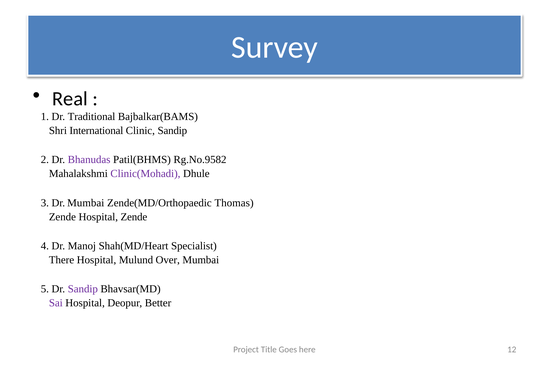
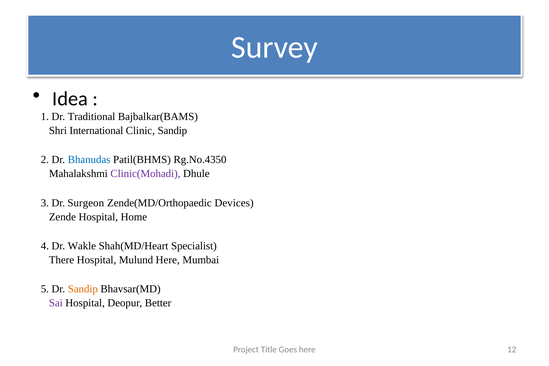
Real: Real -> Idea (70, 99)
Bhanudas colour: purple -> blue (89, 160)
Rg.No.9582: Rg.No.9582 -> Rg.No.4350 (200, 160)
Dr Mumbai: Mumbai -> Surgeon (86, 203)
Thomas: Thomas -> Devices (234, 203)
Hospital Zende: Zende -> Home (134, 217)
Manoj: Manoj -> Wakle (82, 246)
Mulund Over: Over -> Here (168, 260)
Sandip colour: purple -> orange (83, 289)
